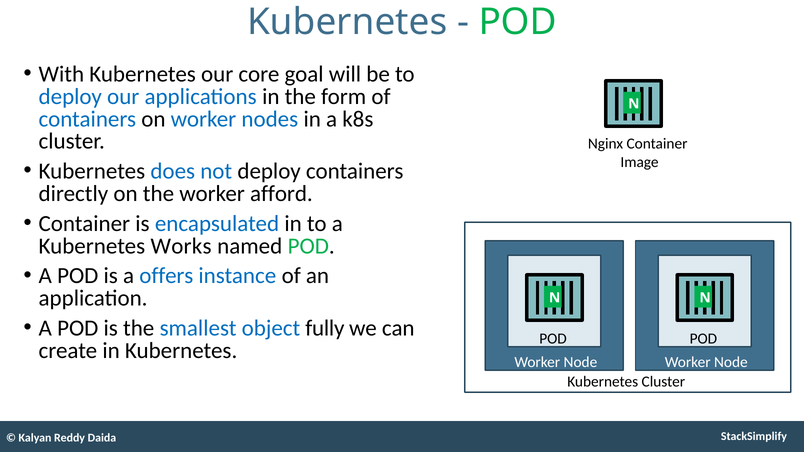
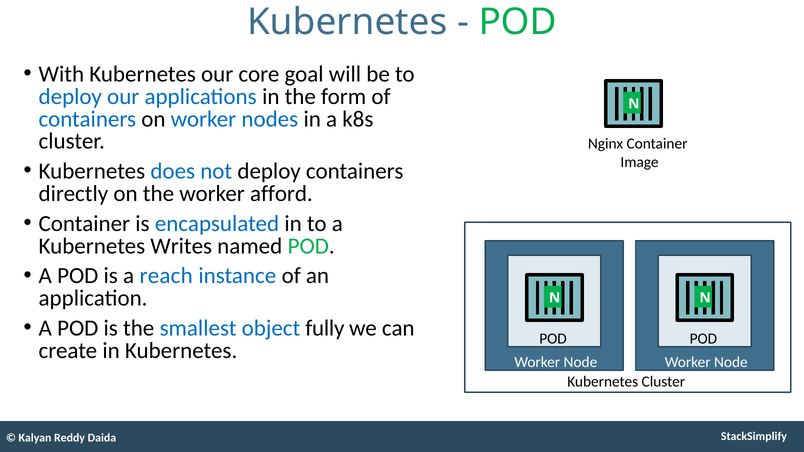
Works: Works -> Writes (181, 246)
offers: offers -> reach (166, 276)
